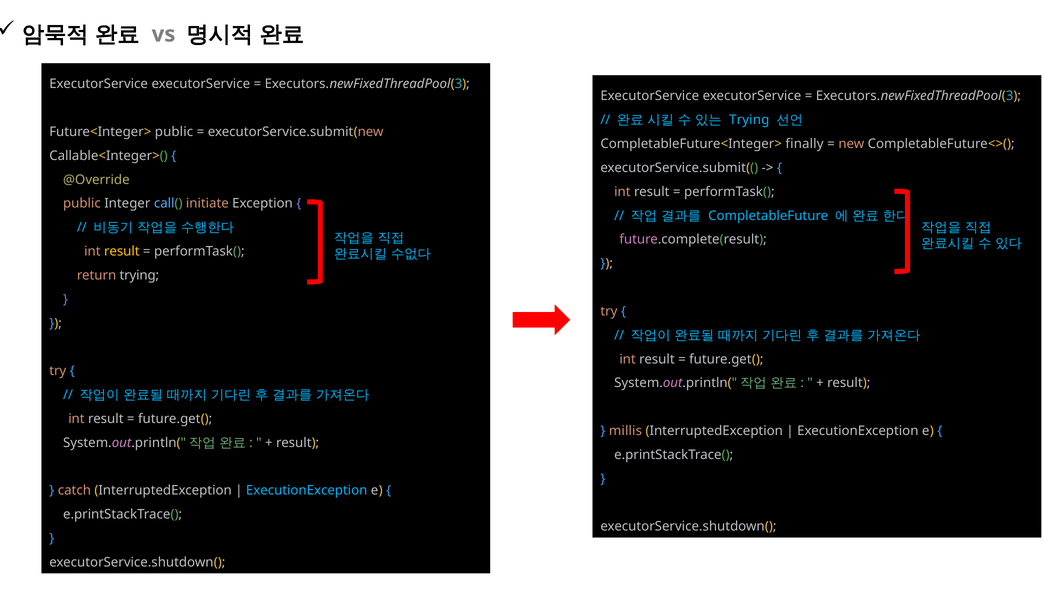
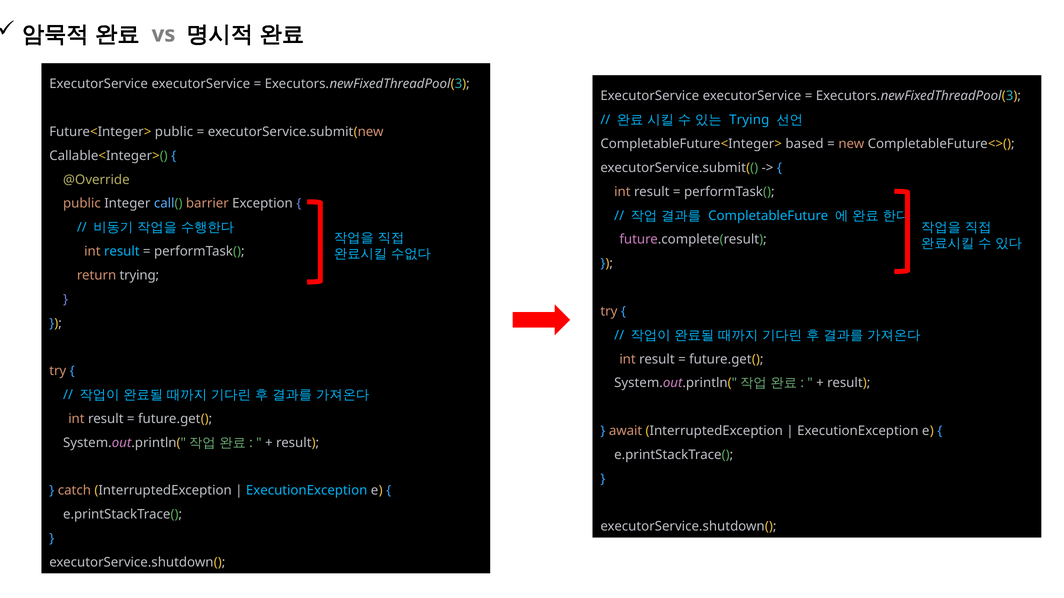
finally: finally -> based (805, 144)
initiate: initiate -> barrier (207, 204)
result colour: yellow -> light blue (122, 252)
millis: millis -> await (626, 431)
